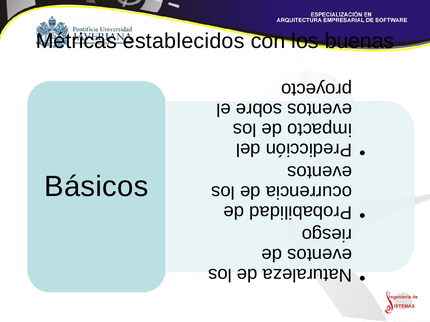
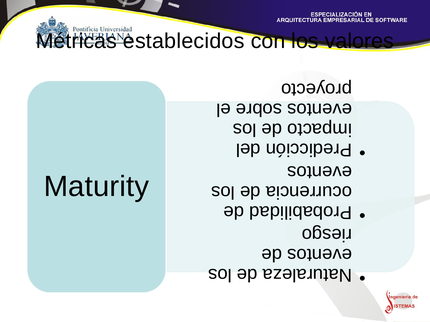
buenas: buenas -> valores (359, 41)
Básicos: Básicos -> Maturity (96, 187)
